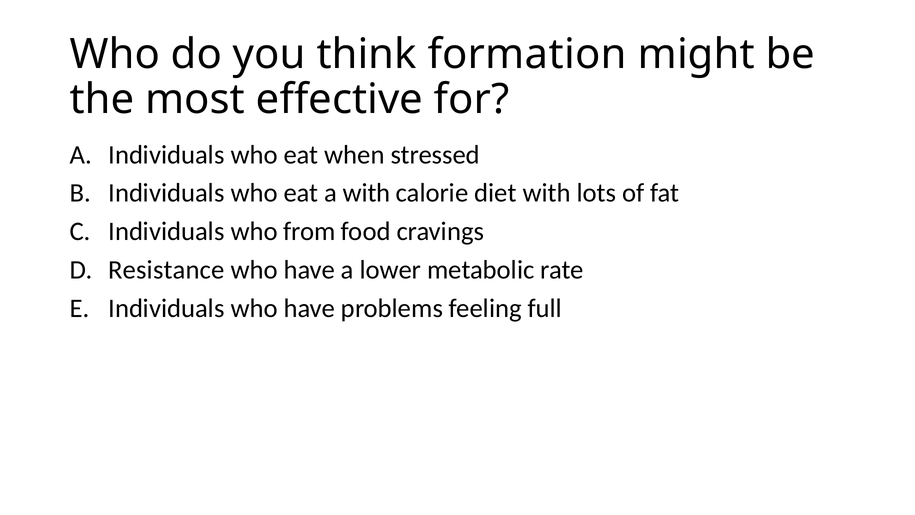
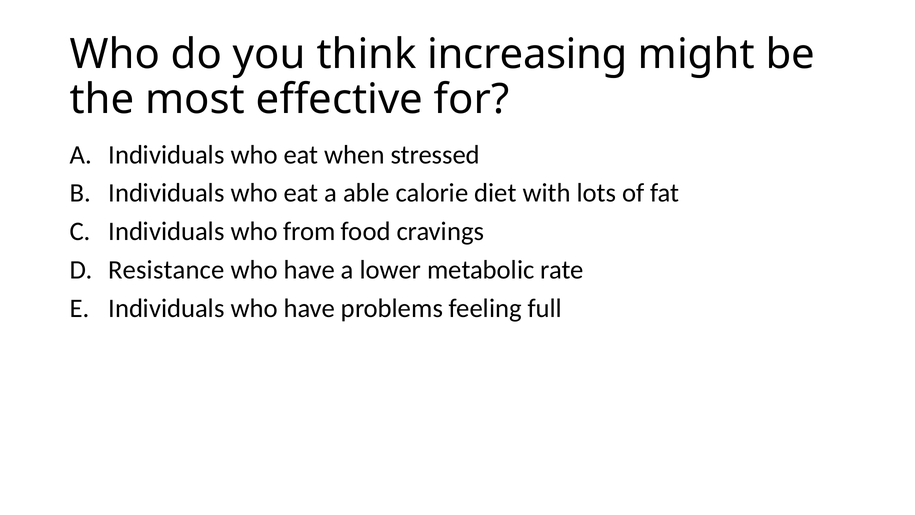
formation: formation -> increasing (528, 54)
a with: with -> able (366, 193)
